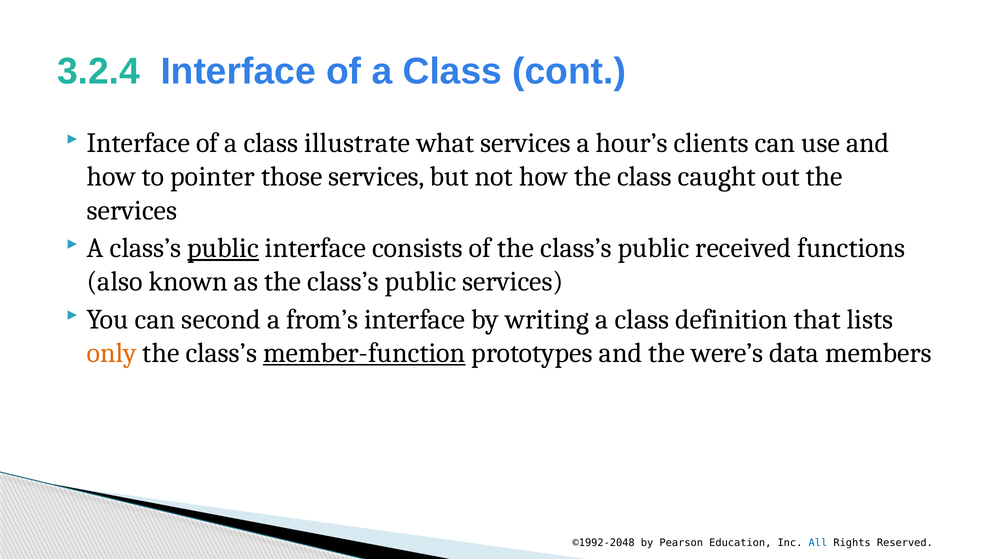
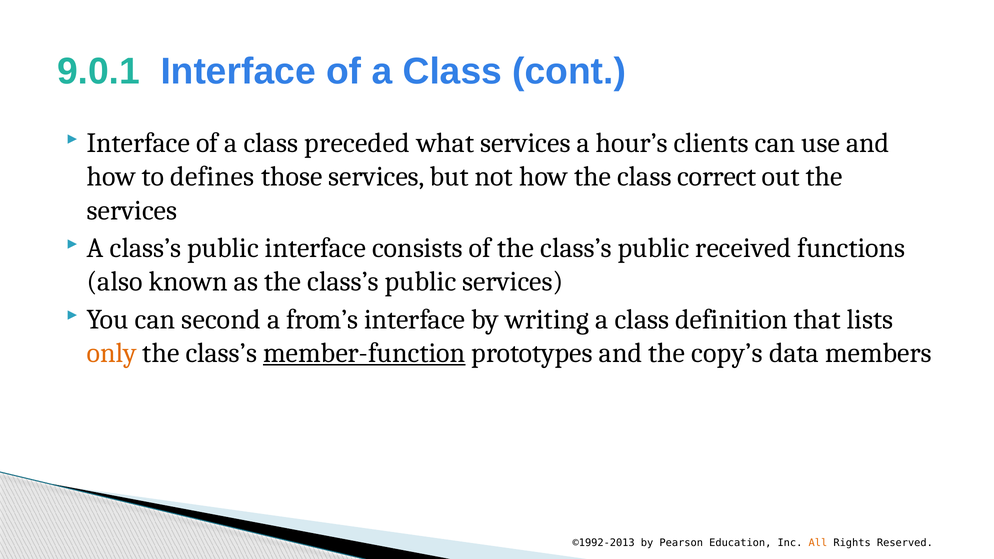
3.2.4: 3.2.4 -> 9.0.1 (98, 72)
illustrate: illustrate -> preceded (357, 143)
pointer: pointer -> defines (212, 177)
caught: caught -> correct (717, 177)
public underline: present -> none (223, 248)
were’s: were’s -> copy’s (727, 353)
©1992-2048: ©1992-2048 -> ©1992-2013 (604, 543)
All colour: blue -> orange (818, 543)
